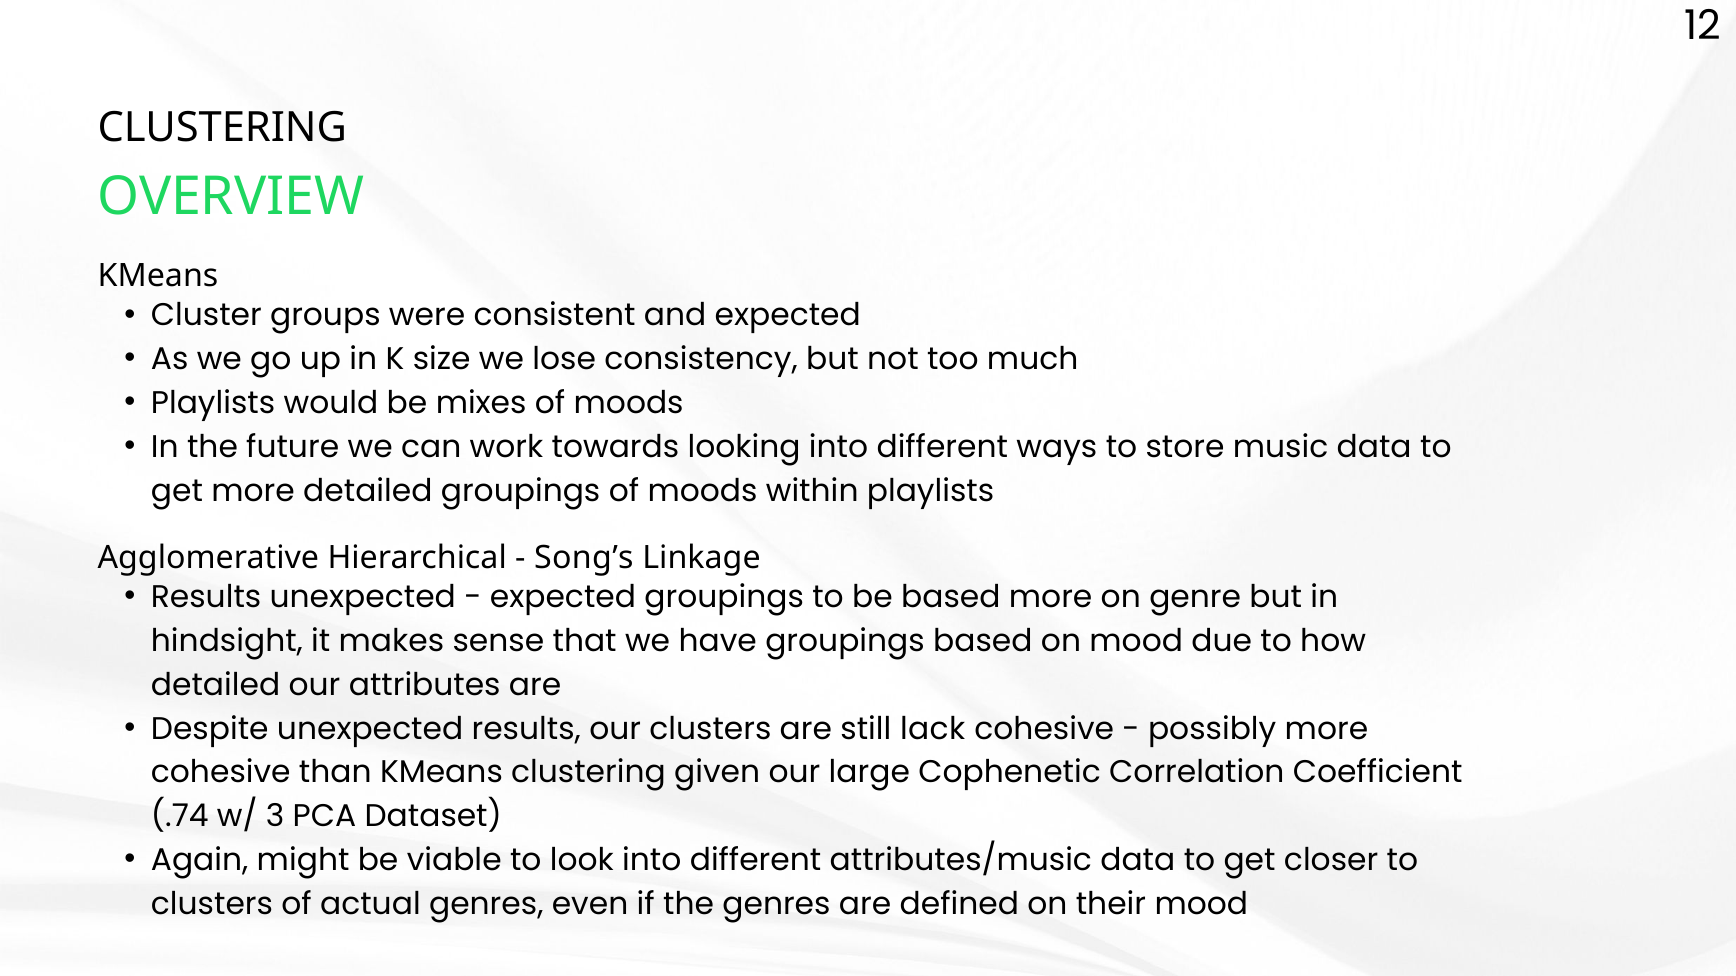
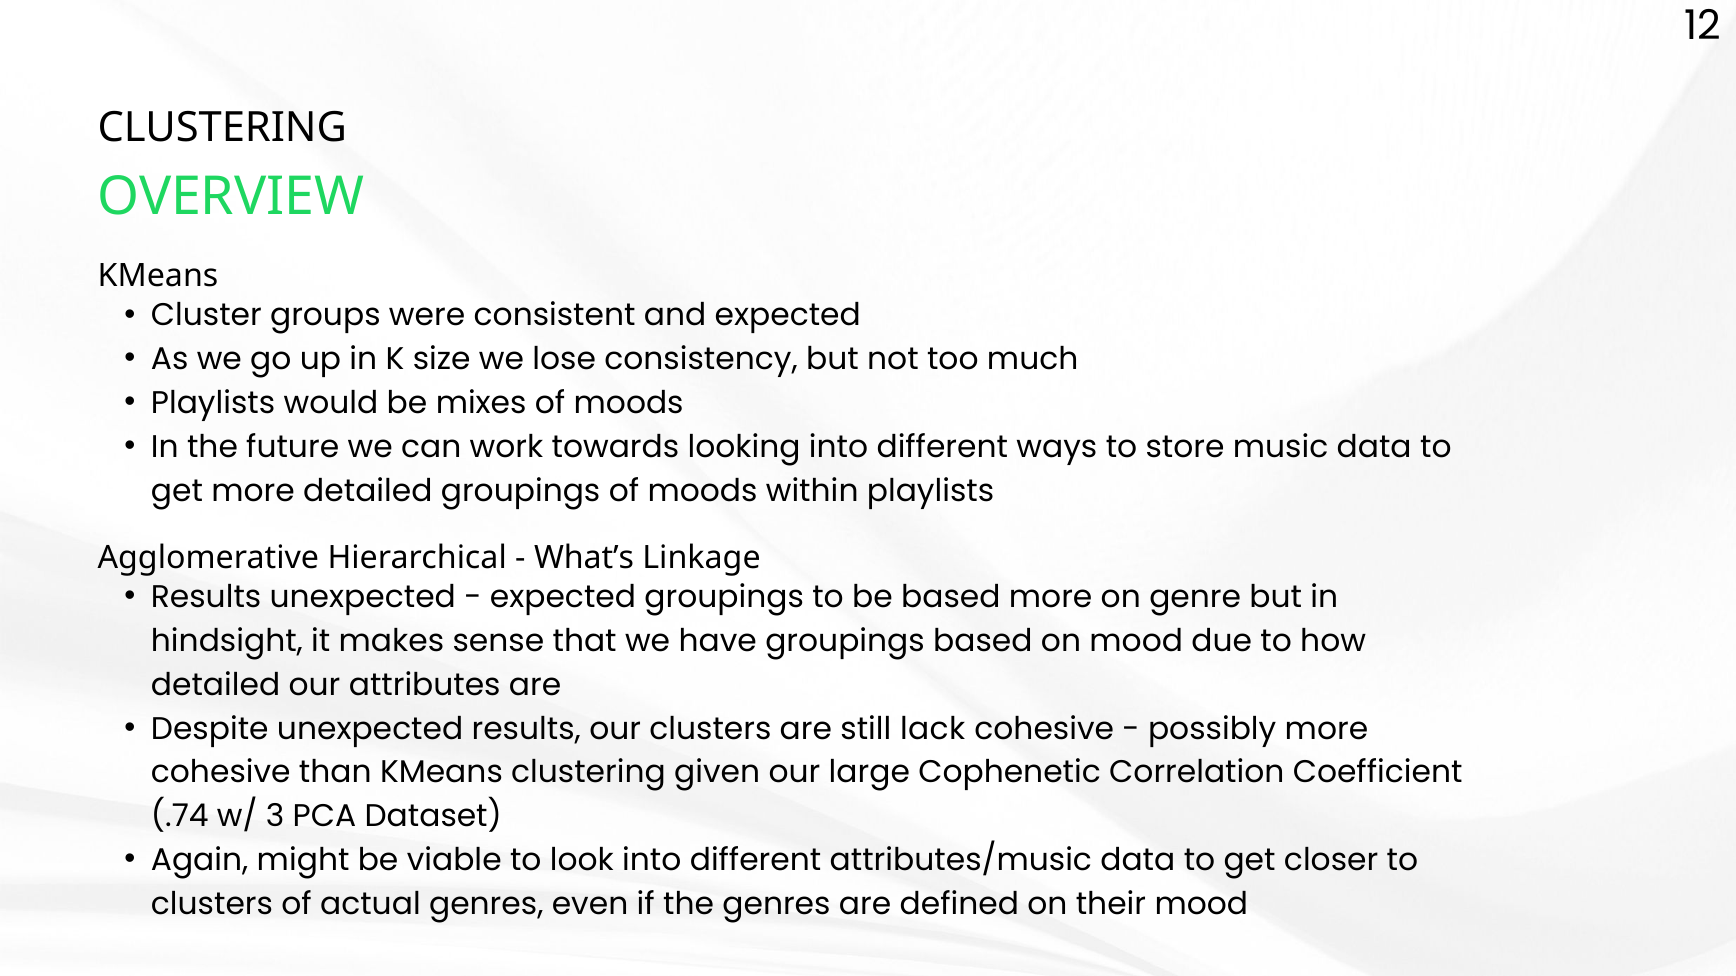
Song’s: Song’s -> What’s (584, 558)
